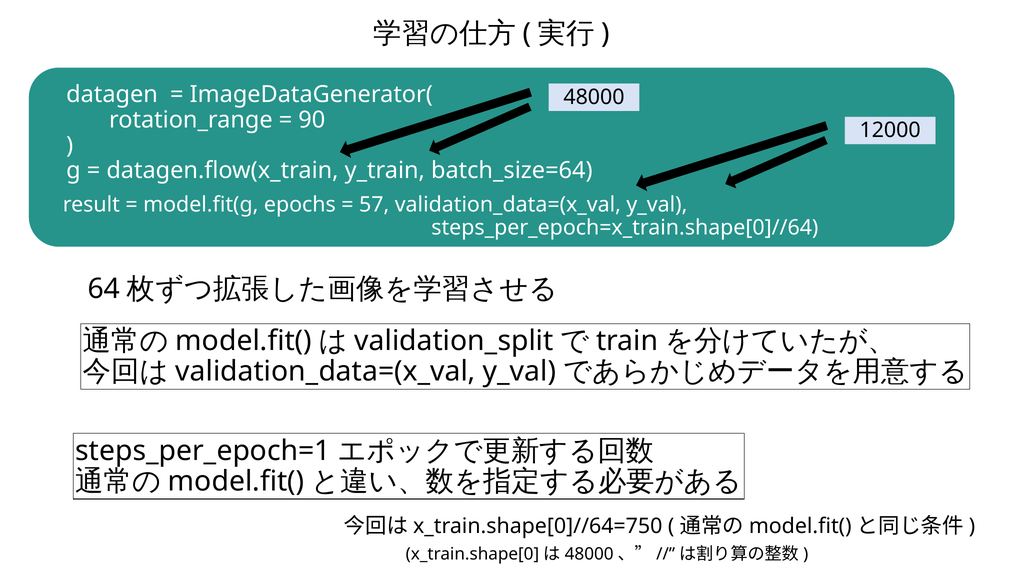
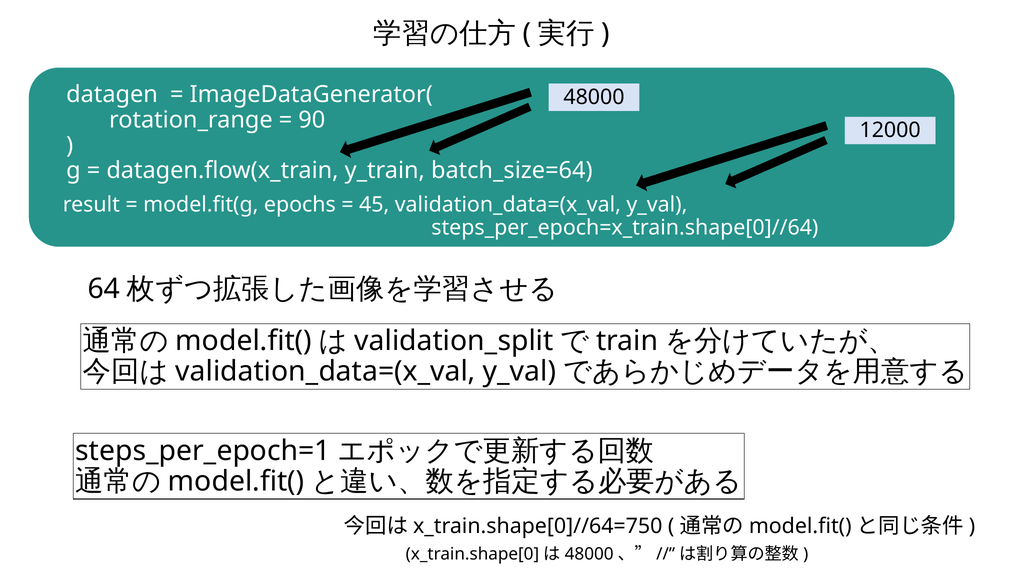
57: 57 -> 45 (374, 205)
